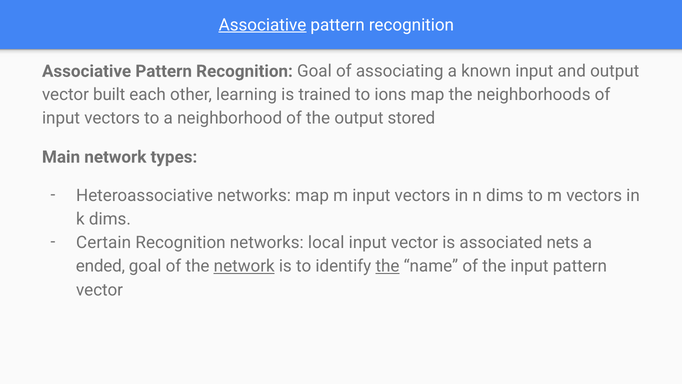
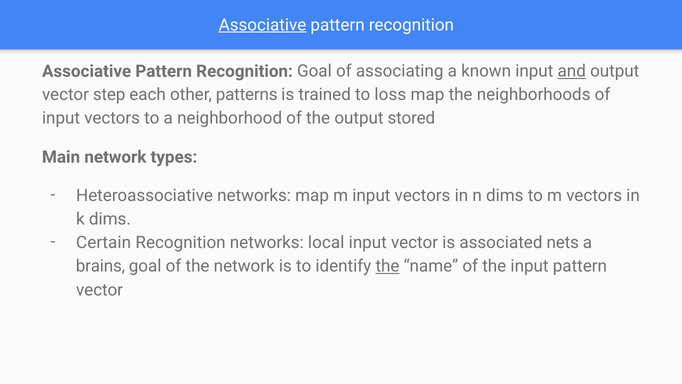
and underline: none -> present (572, 71)
built: built -> step (109, 95)
learning: learning -> patterns (247, 95)
ions: ions -> loss (390, 95)
ended: ended -> brains (100, 266)
network underline: present -> none (244, 266)
